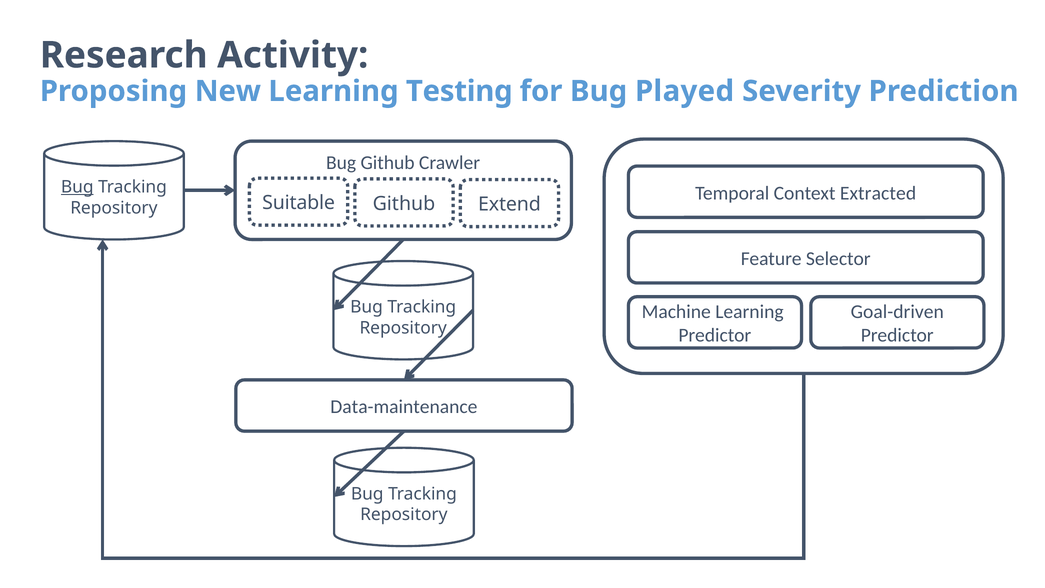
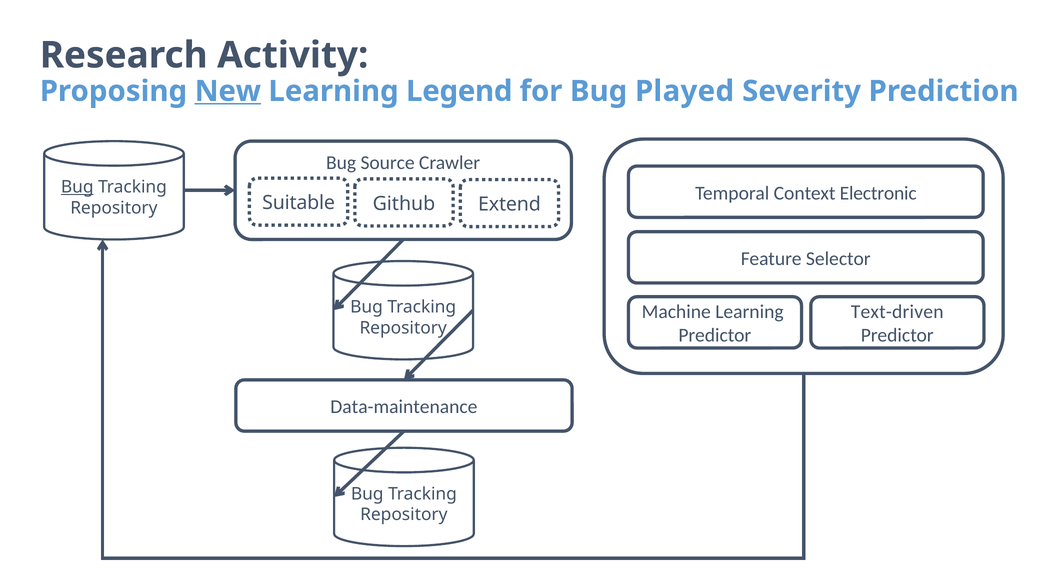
New underline: none -> present (228, 91)
Testing: Testing -> Legend (459, 91)
Bug Github: Github -> Source (388, 163)
Extracted: Extracted -> Electronic (878, 193)
Goal-driven: Goal-driven -> Text-driven (897, 312)
